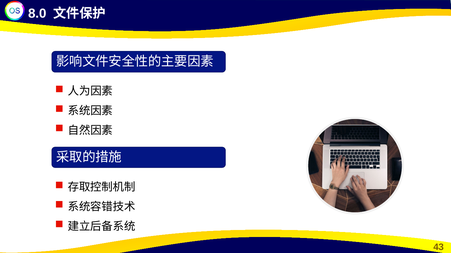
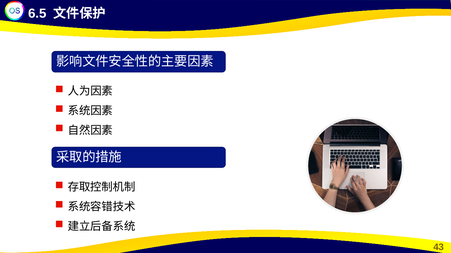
8.0: 8.0 -> 6.5 (37, 13)
